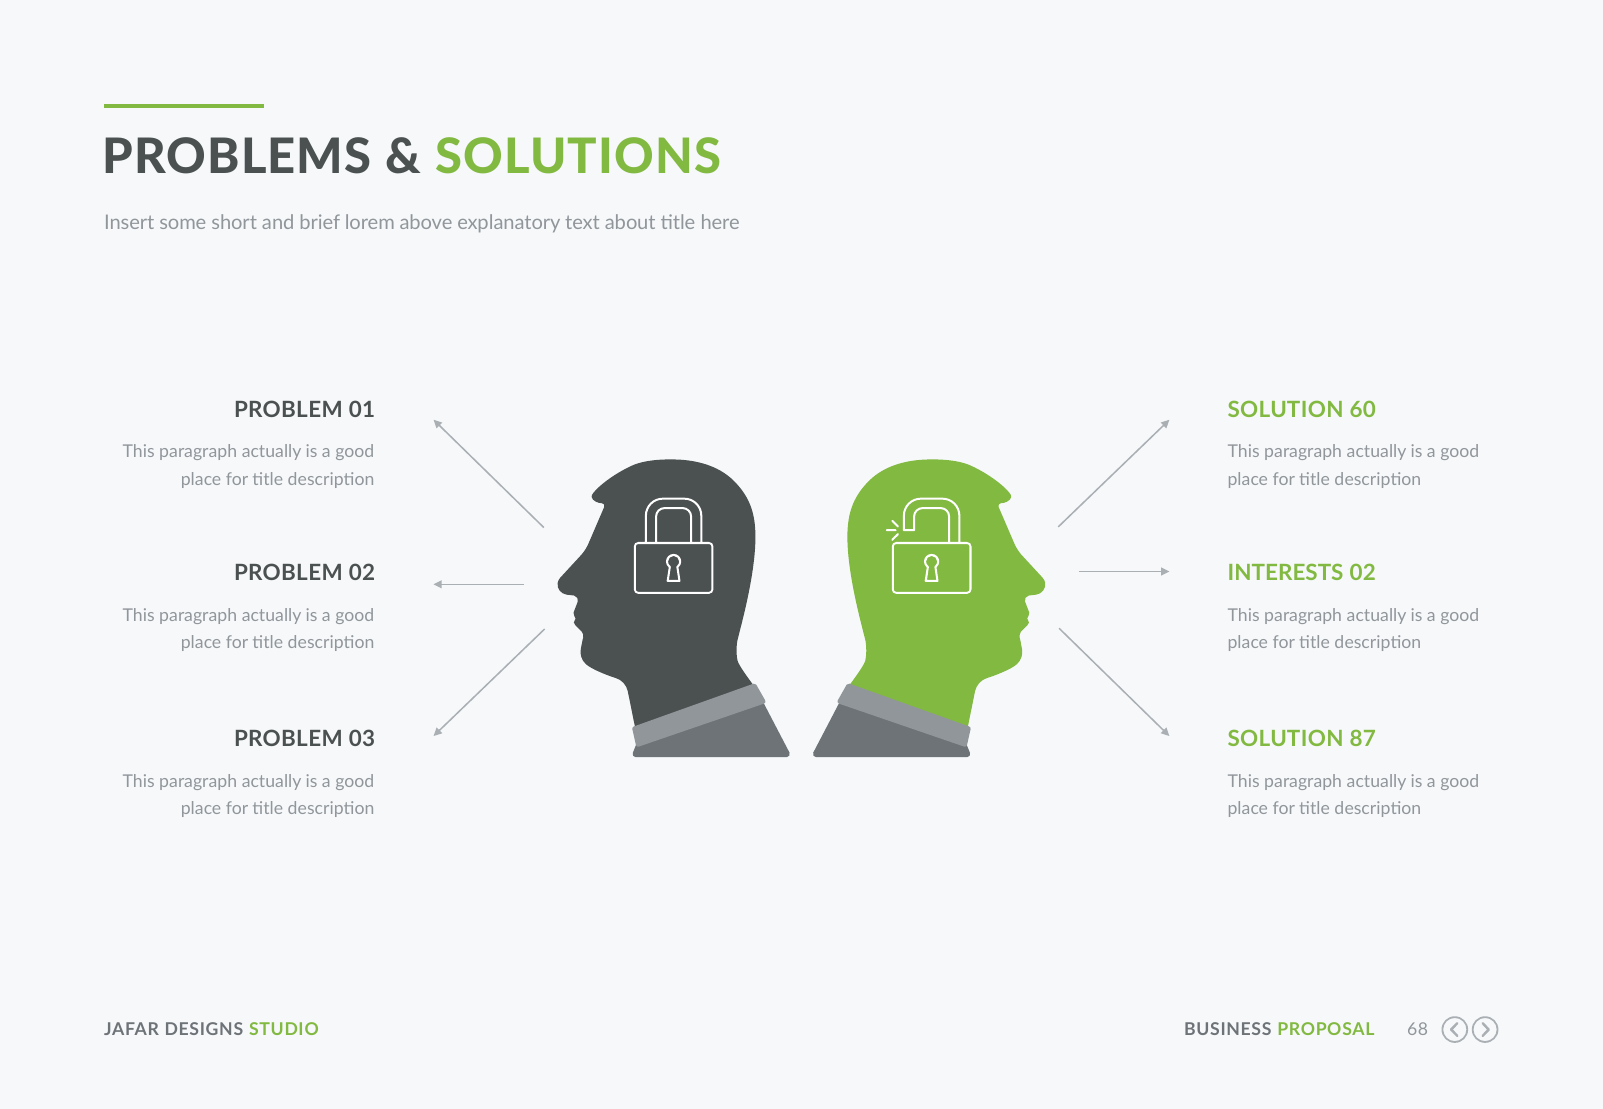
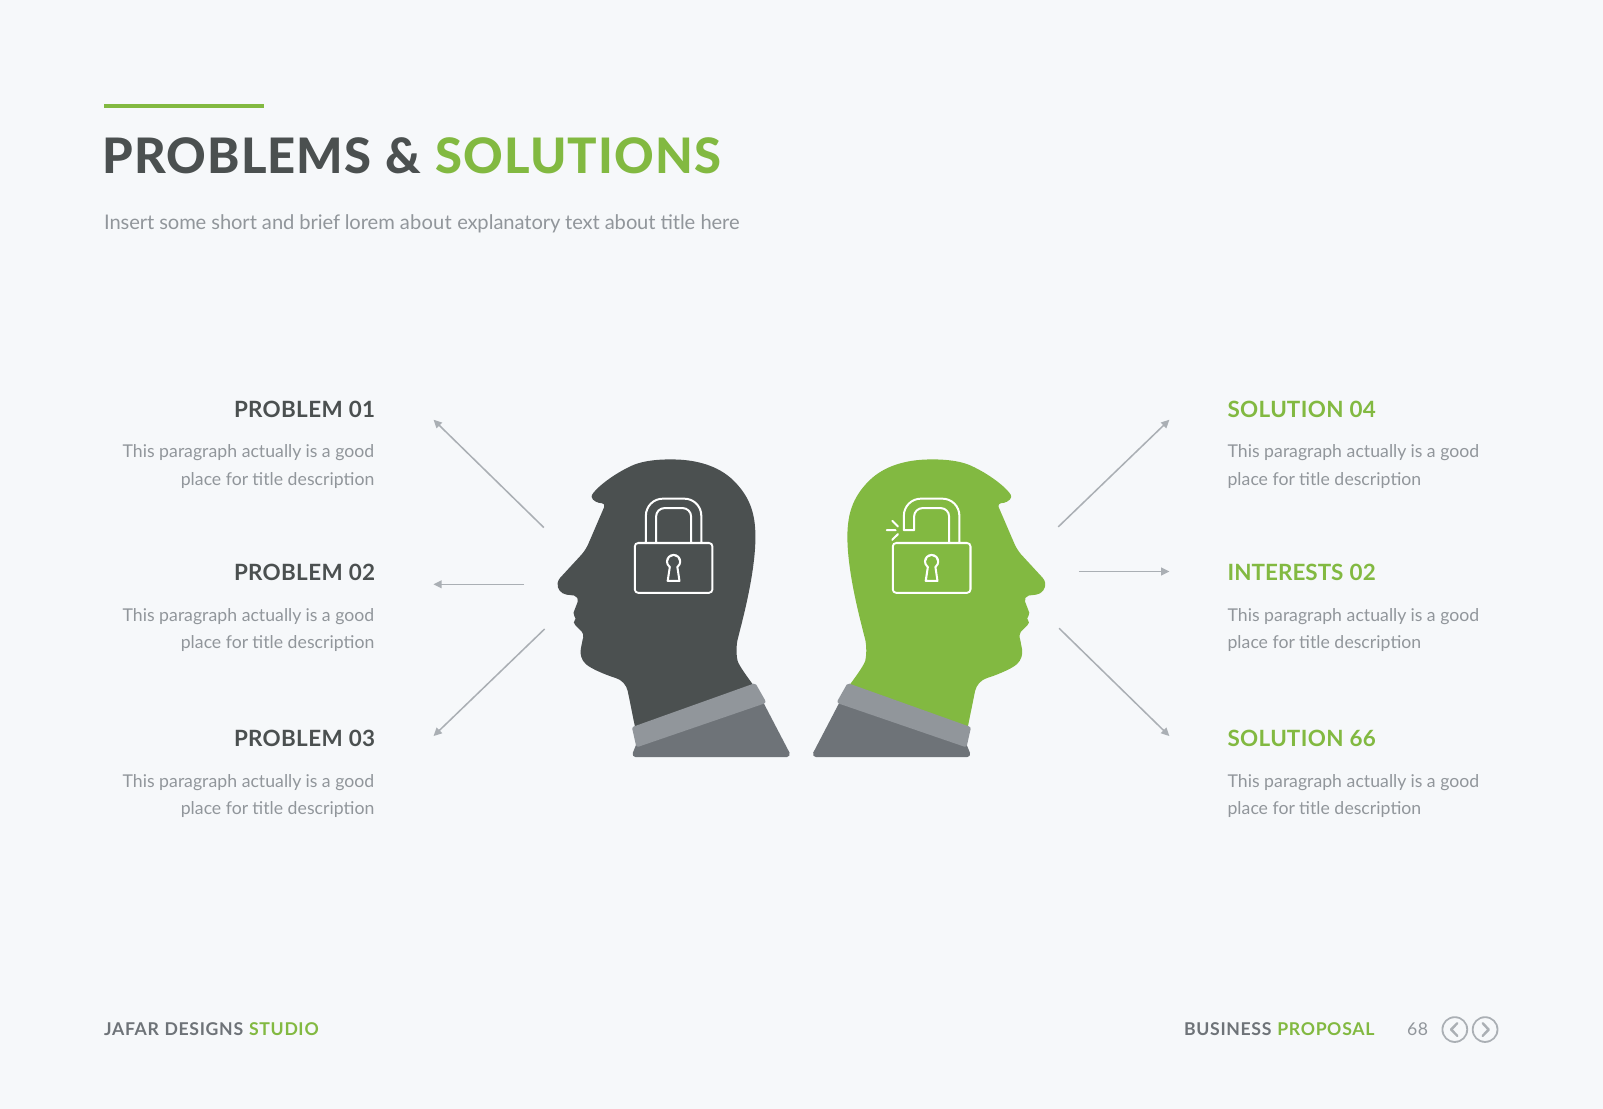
lorem above: above -> about (426, 223)
60: 60 -> 04 (1363, 410)
87: 87 -> 66 (1363, 740)
